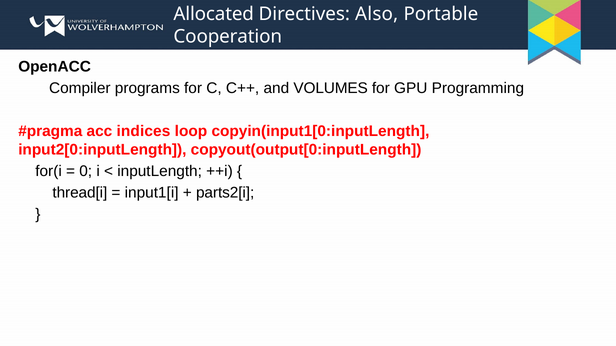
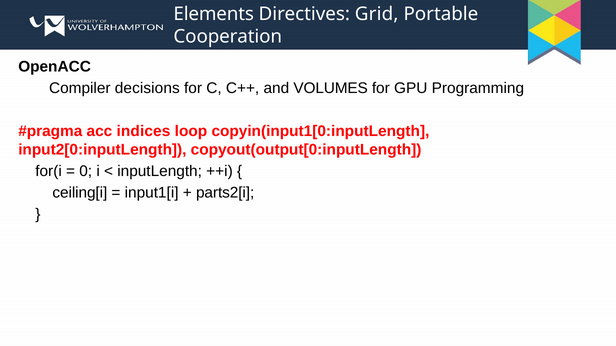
Allocated: Allocated -> Elements (214, 14)
Also: Also -> Grid (377, 14)
programs: programs -> decisions (147, 88)
thread[i: thread[i -> ceiling[i (80, 193)
